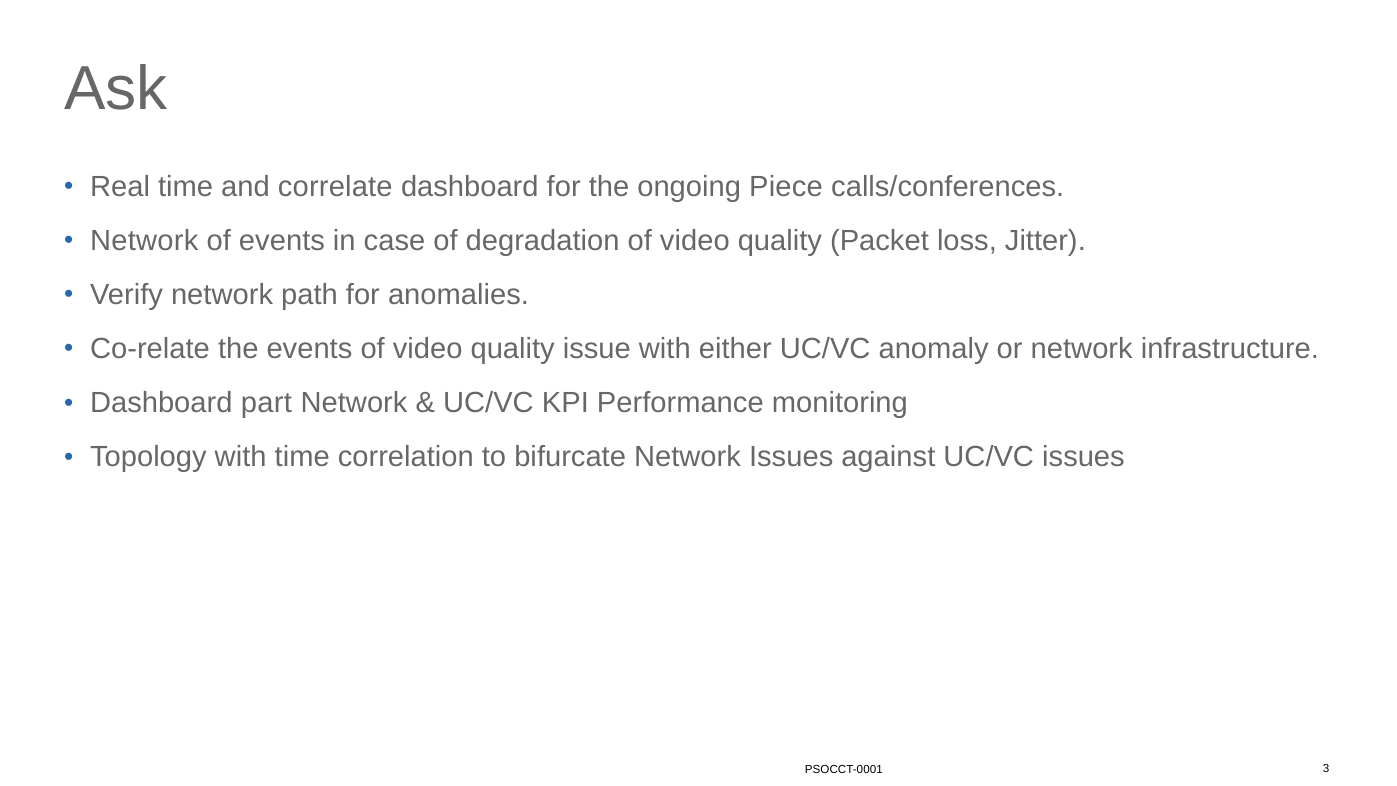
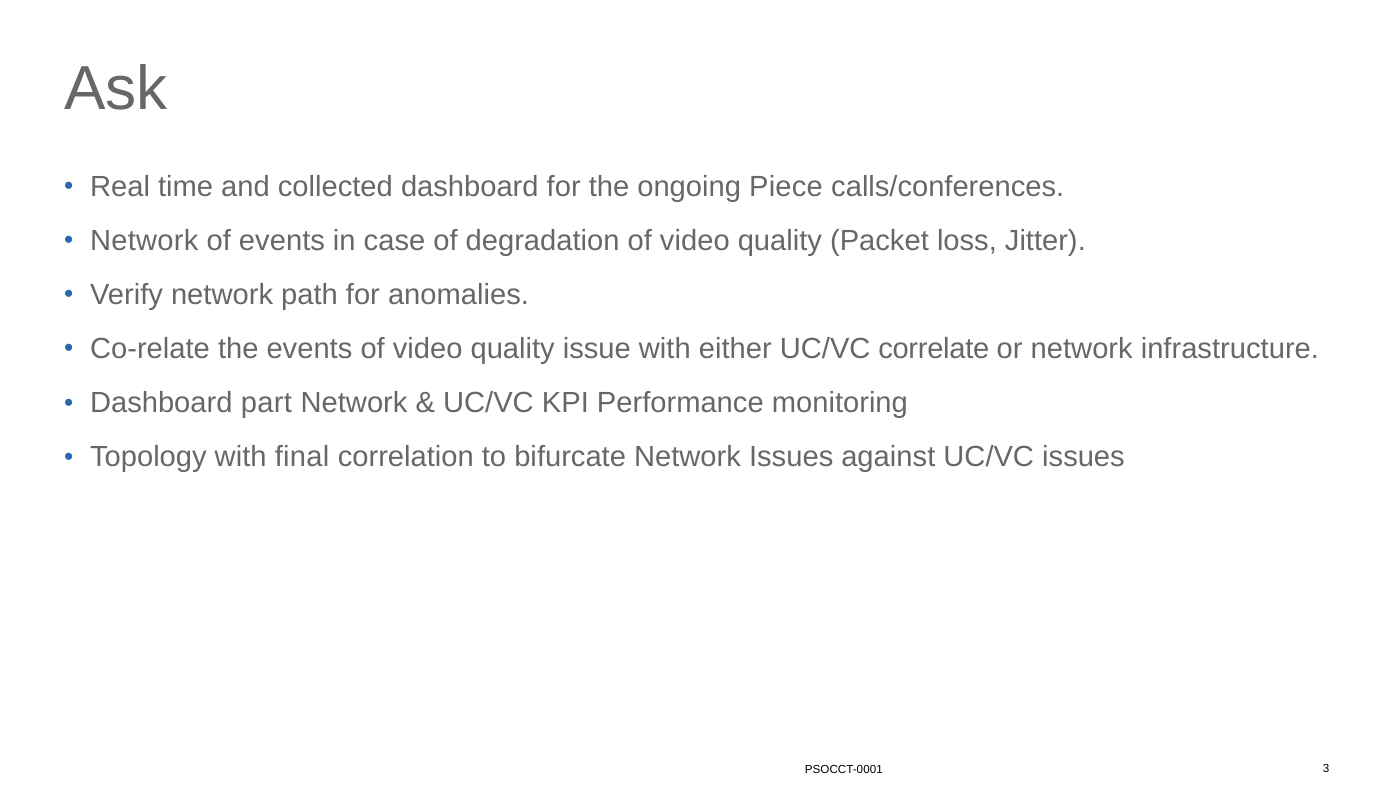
correlate: correlate -> collected (335, 187)
anomaly: anomaly -> correlate (934, 349)
with time: time -> final (302, 457)
